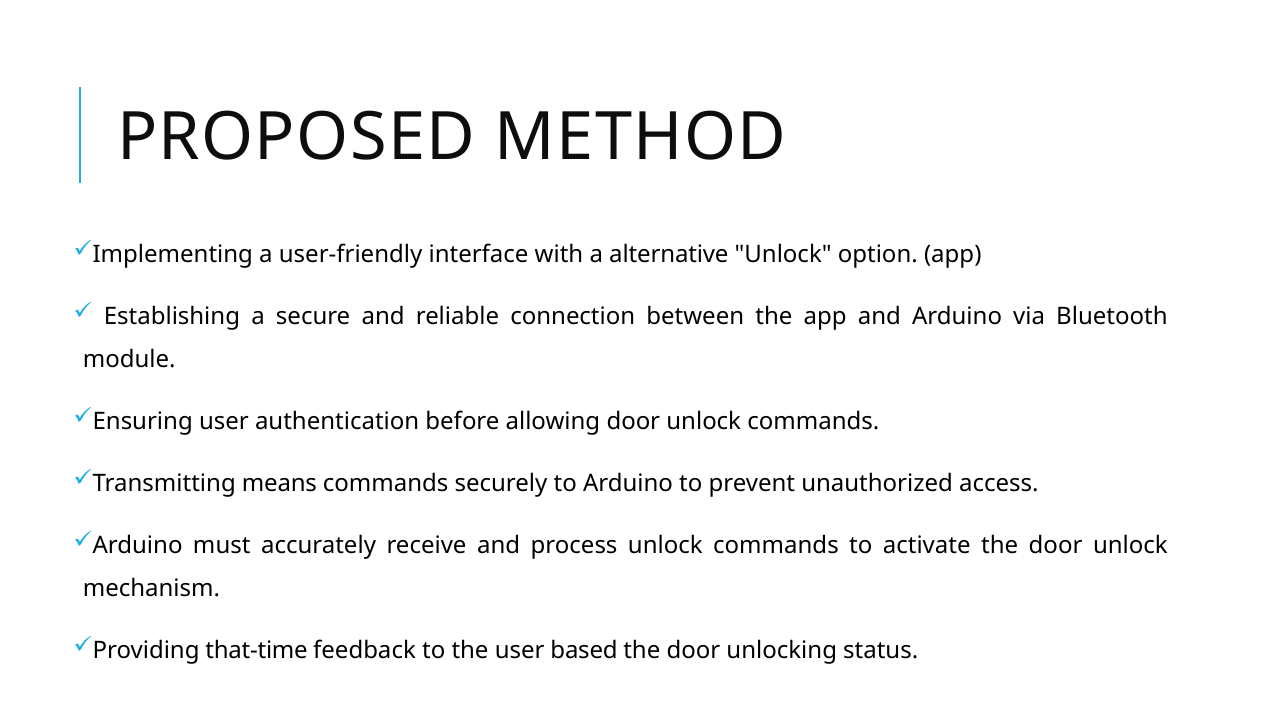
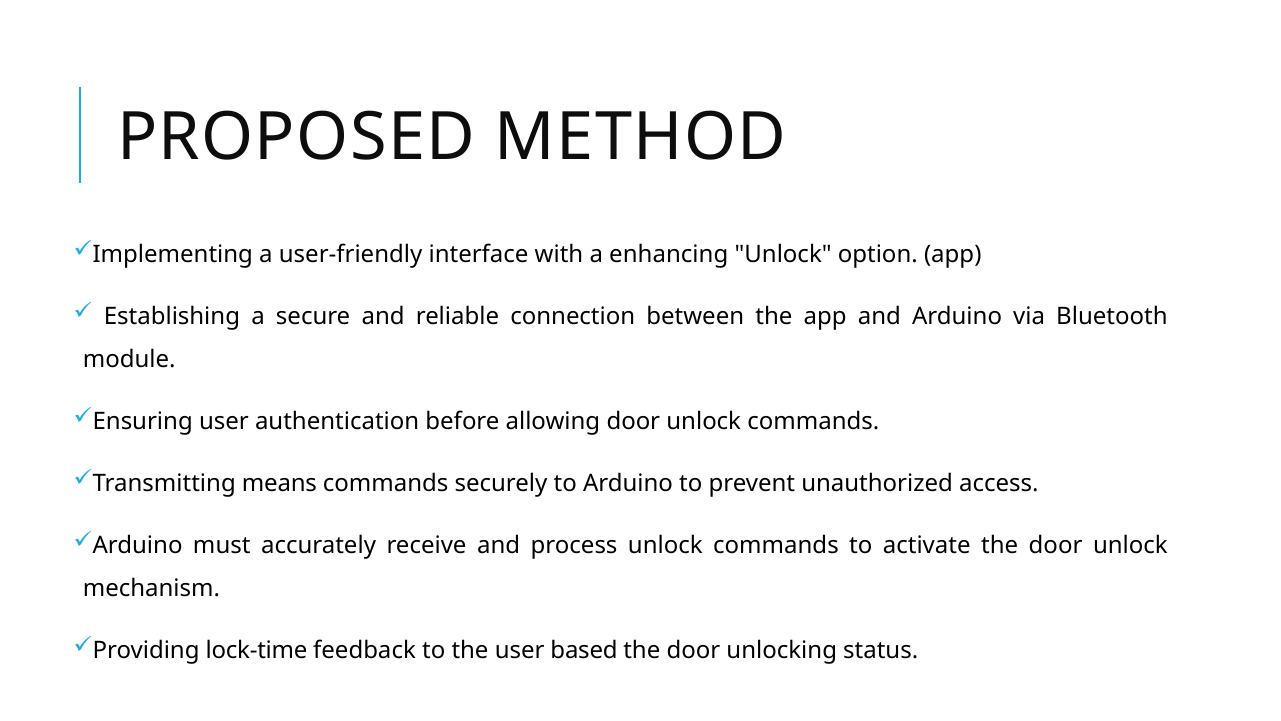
alternative: alternative -> enhancing (669, 254)
that-time: that-time -> lock-time (257, 650)
